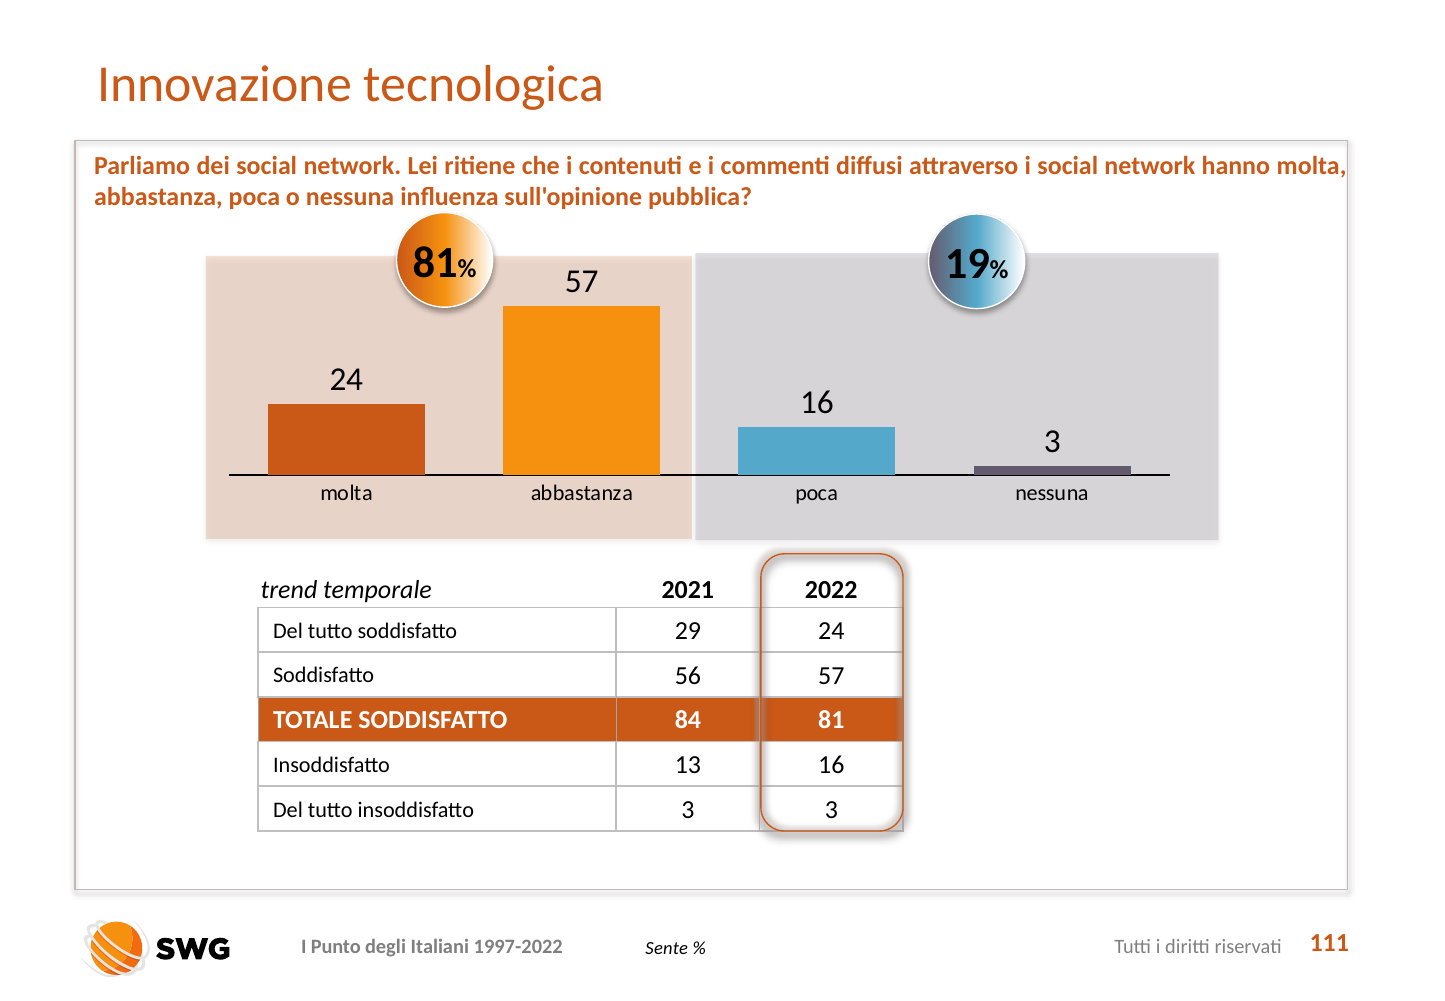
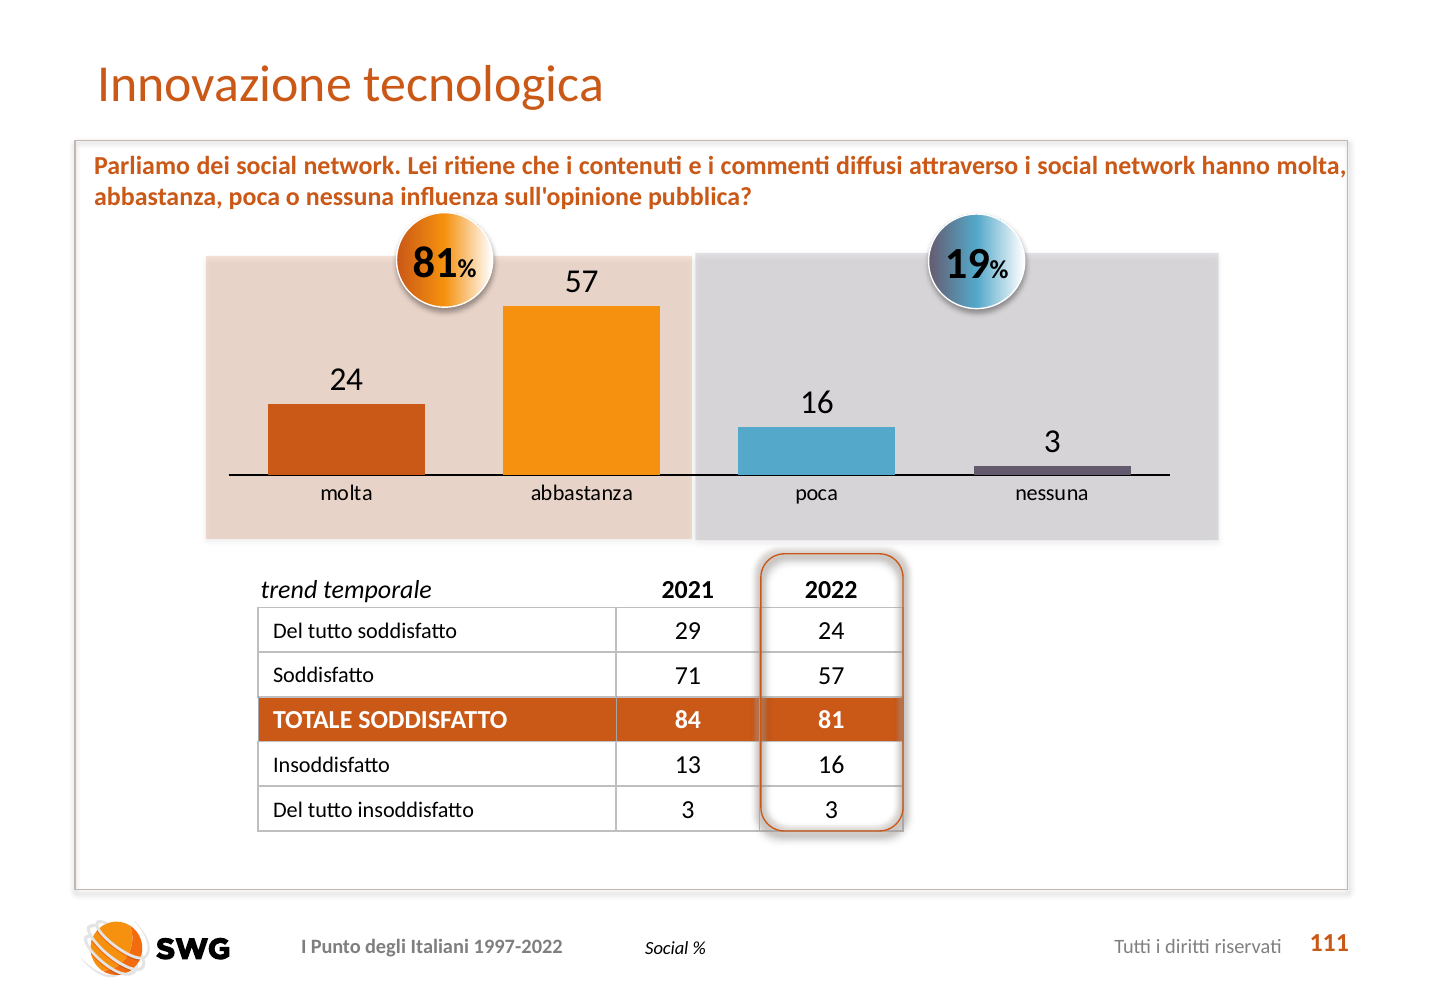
56: 56 -> 71 (688, 675)
Sente: Sente -> Social (667, 947)
